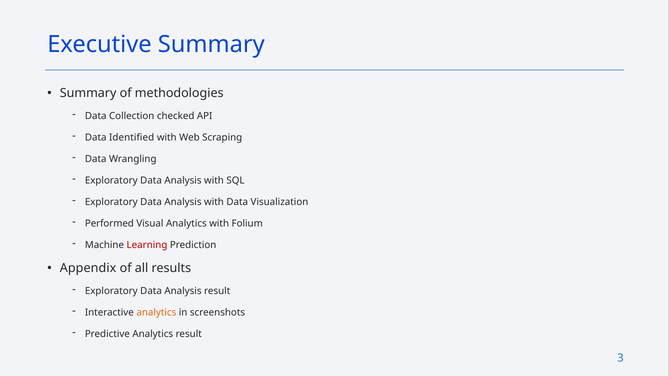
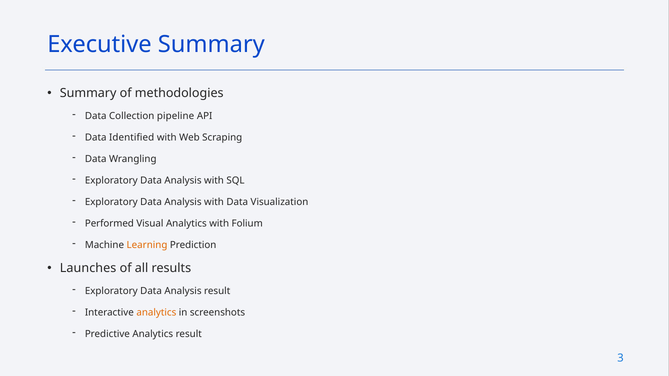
checked: checked -> pipeline (176, 116)
Learning colour: red -> orange (147, 245)
Appendix: Appendix -> Launches (88, 268)
